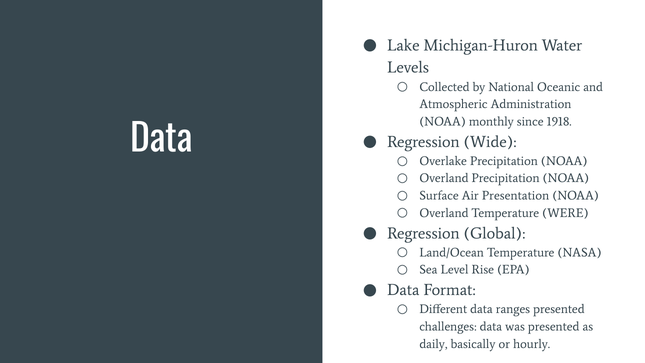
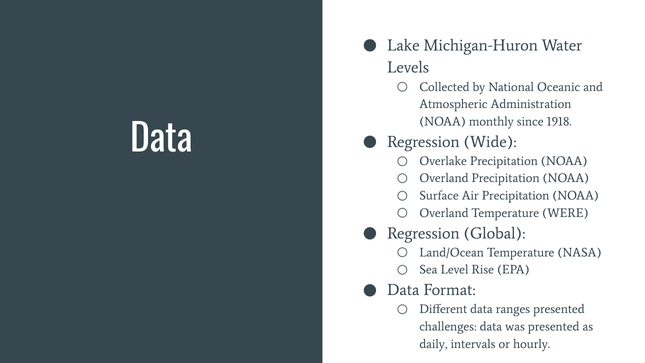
Air Presentation: Presentation -> Precipitation (516, 196)
basically: basically -> intervals (473, 344)
